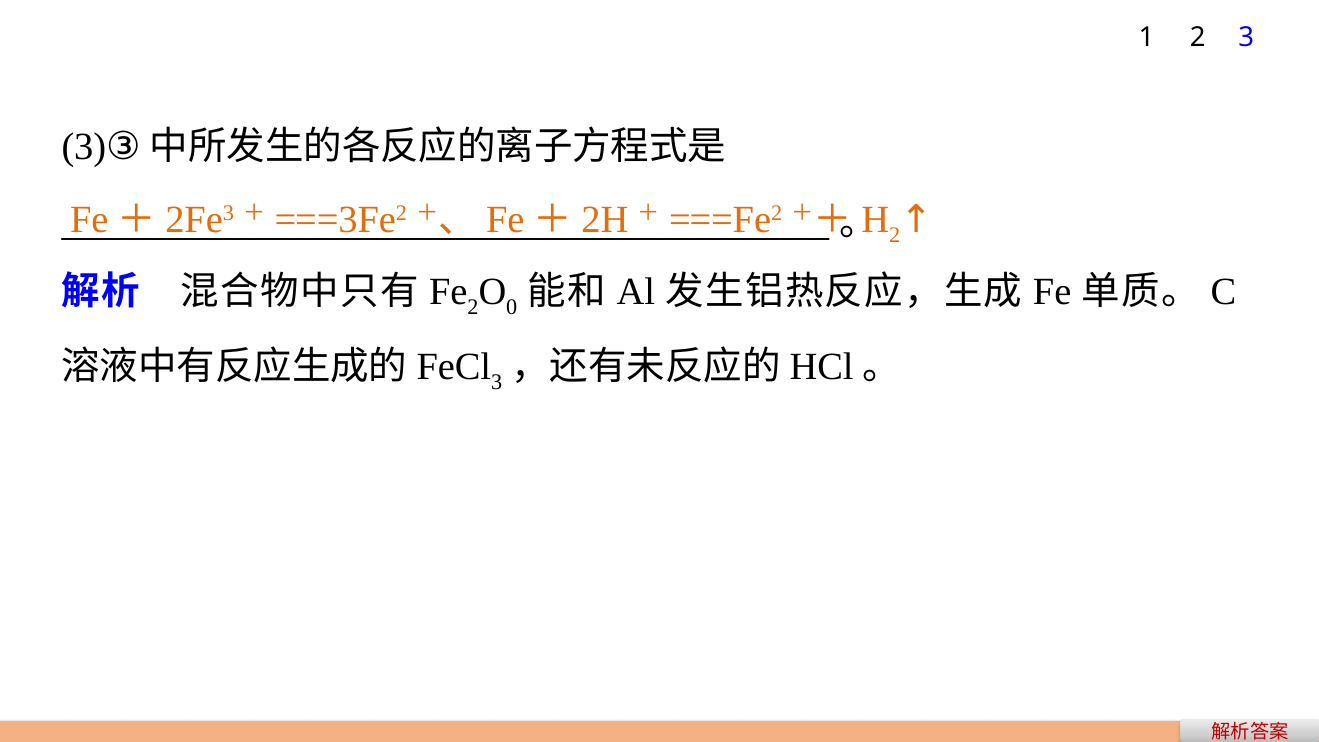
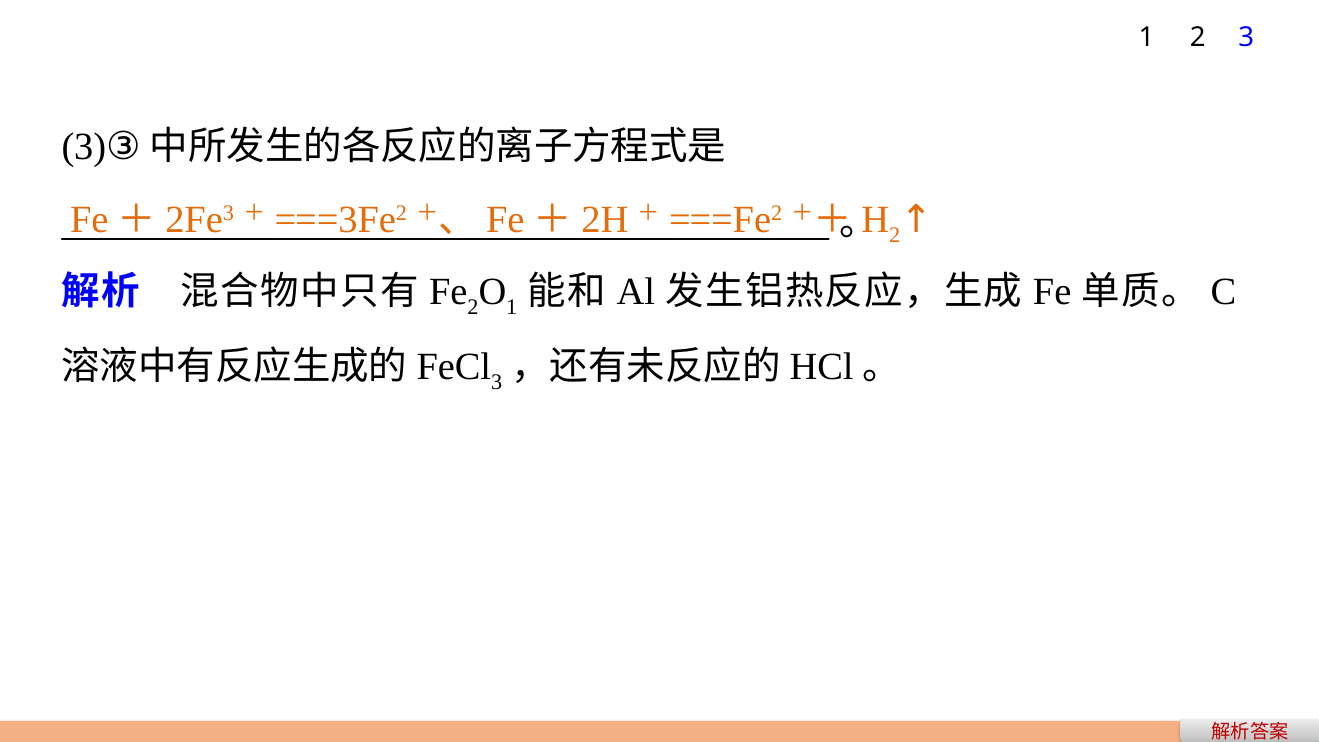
0: 0 -> 1 (512, 307)
